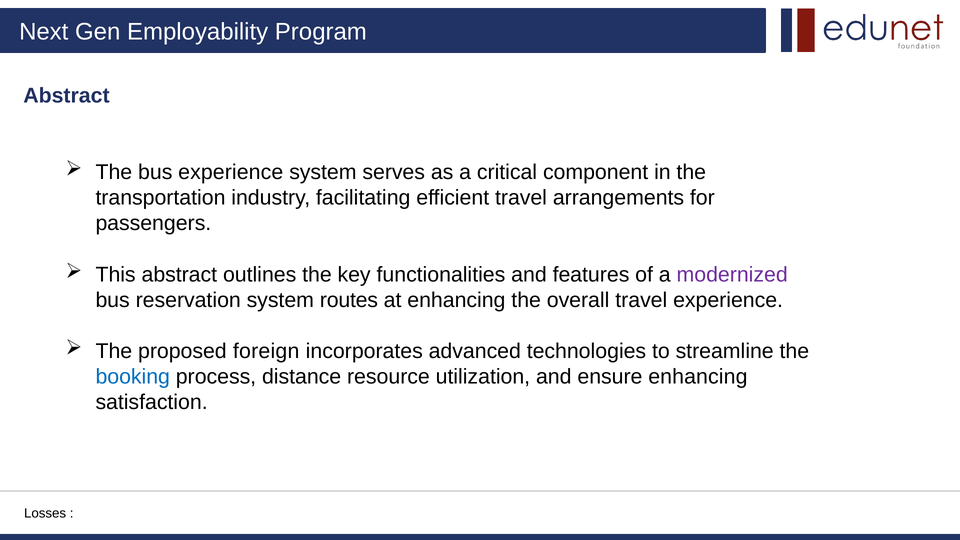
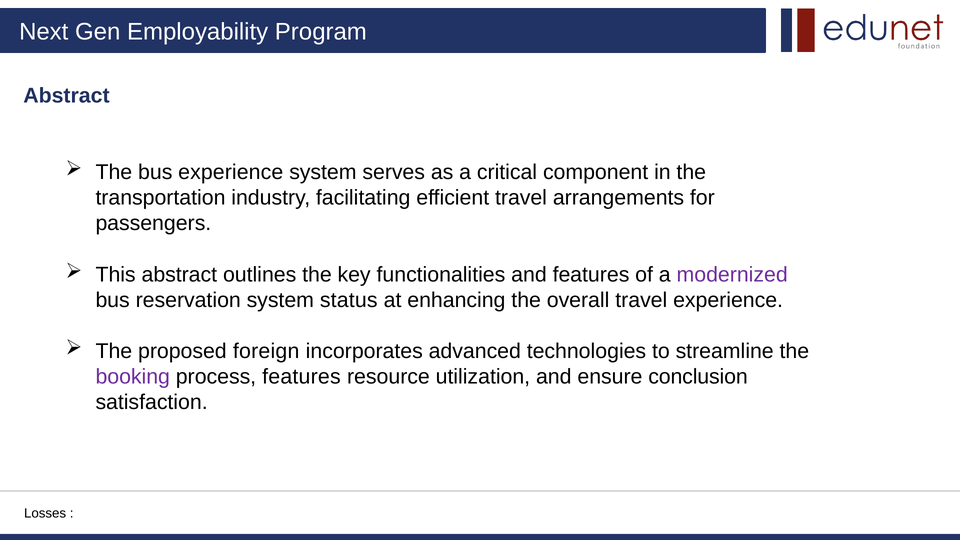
routes: routes -> status (349, 300)
booking colour: blue -> purple (133, 377)
process distance: distance -> features (301, 377)
ensure enhancing: enhancing -> conclusion (698, 377)
